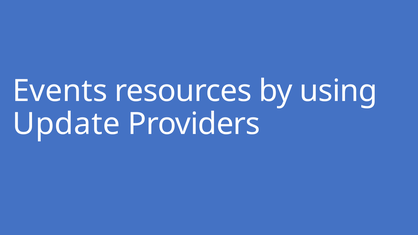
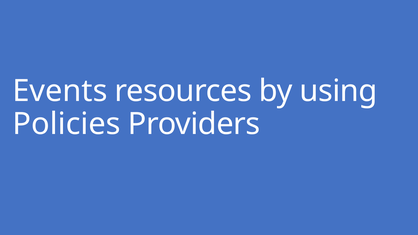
Update: Update -> Policies (67, 124)
